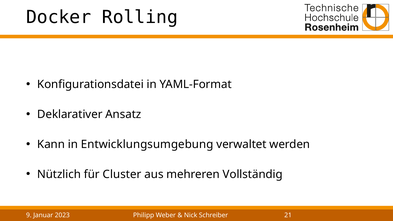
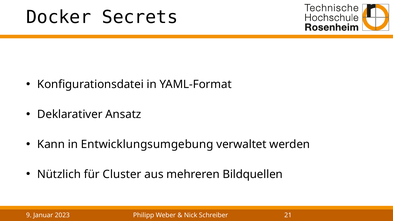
Rolling: Rolling -> Secrets (140, 17)
Vollständig: Vollständig -> Bildquellen (253, 174)
